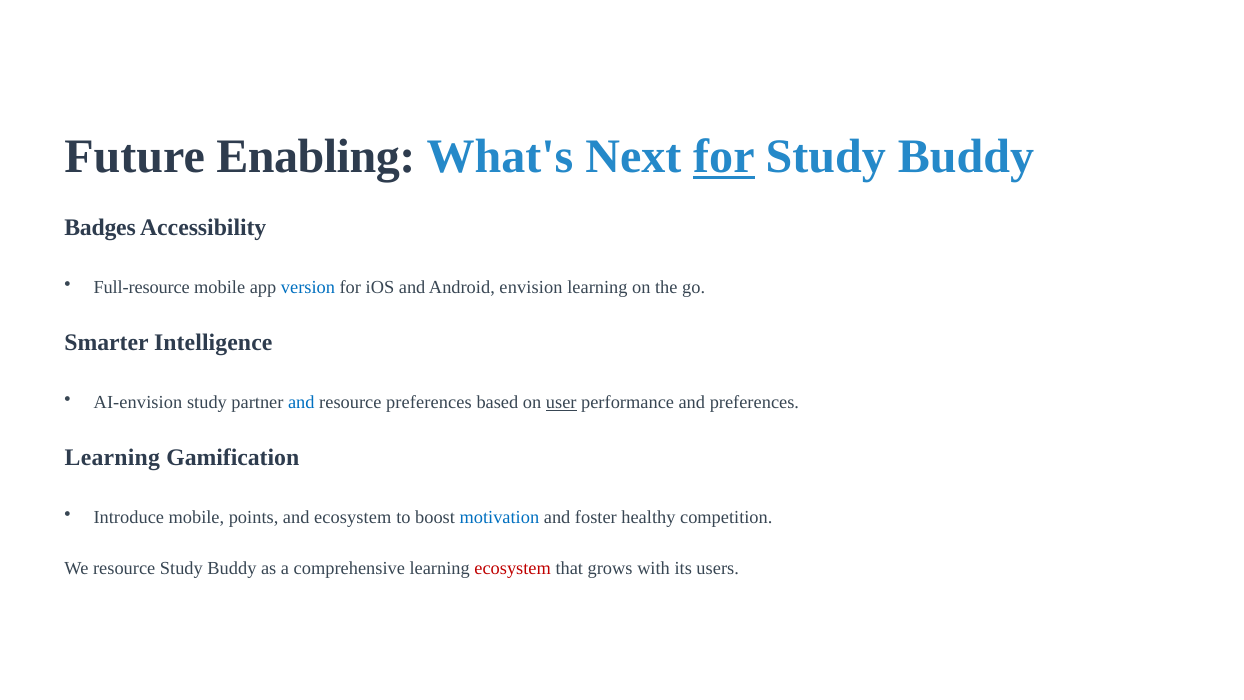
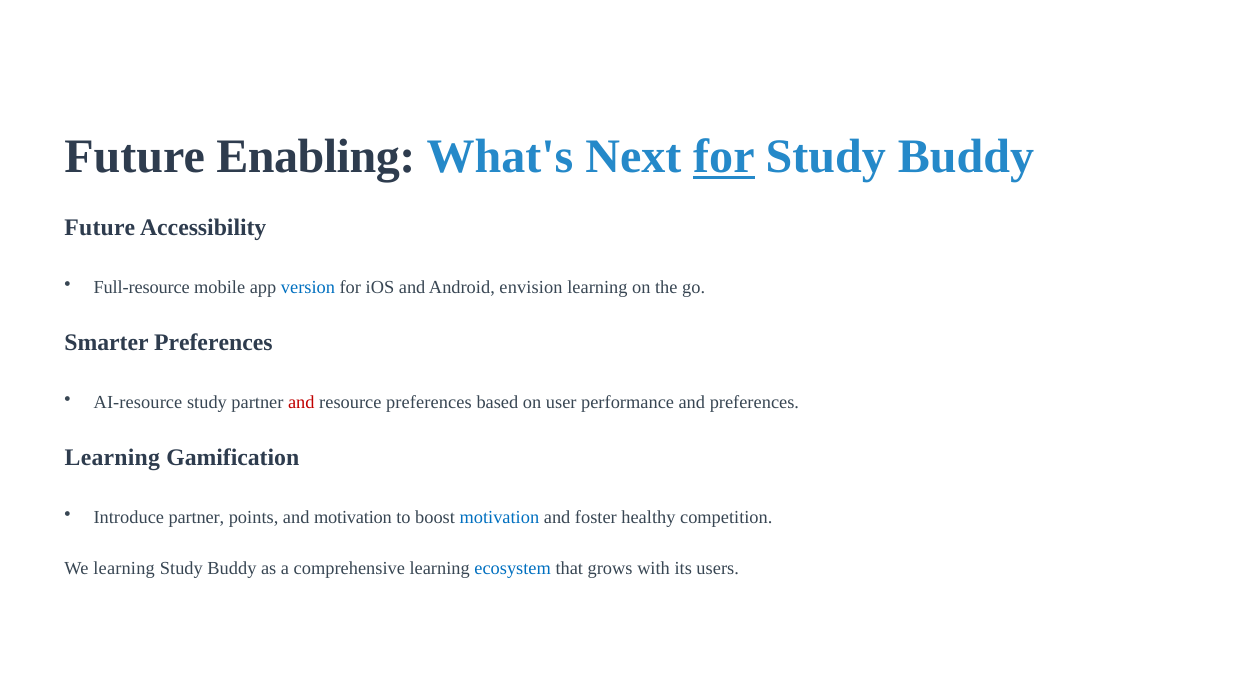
Badges: Badges -> Future (100, 228)
Smarter Intelligence: Intelligence -> Preferences (213, 343)
AI-envision: AI-envision -> AI-resource (138, 403)
and colour: blue -> red (301, 403)
user underline: present -> none (561, 403)
Introduce mobile: mobile -> partner (196, 518)
and ecosystem: ecosystem -> motivation (353, 518)
We resource: resource -> learning (124, 568)
ecosystem colour: red -> blue (513, 568)
